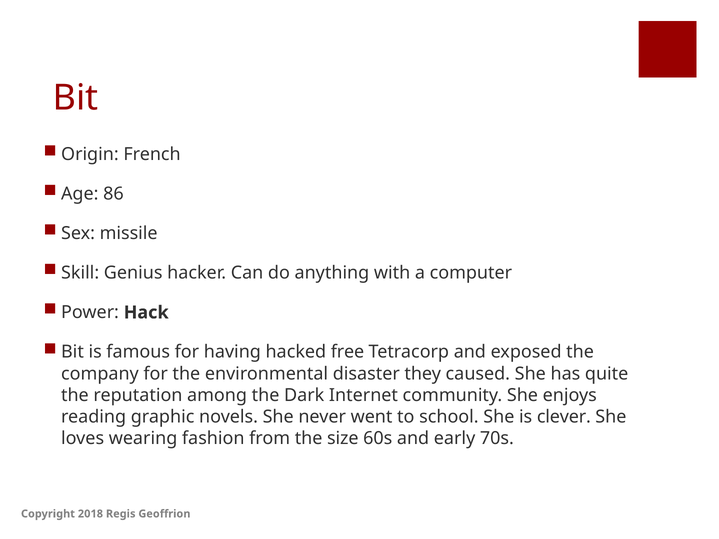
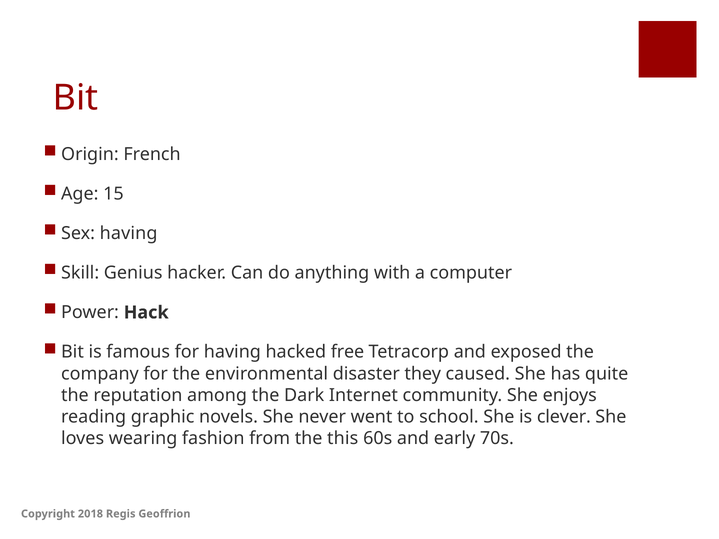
86: 86 -> 15 (113, 194)
Sex missile: missile -> having (129, 234)
size: size -> this (343, 438)
